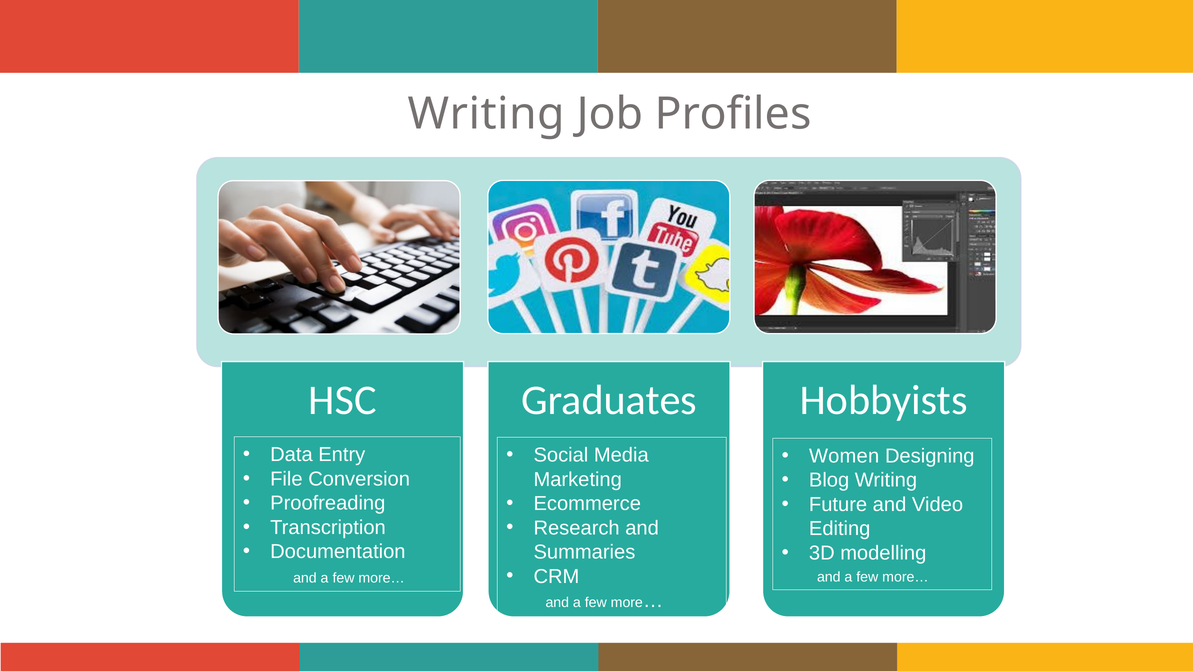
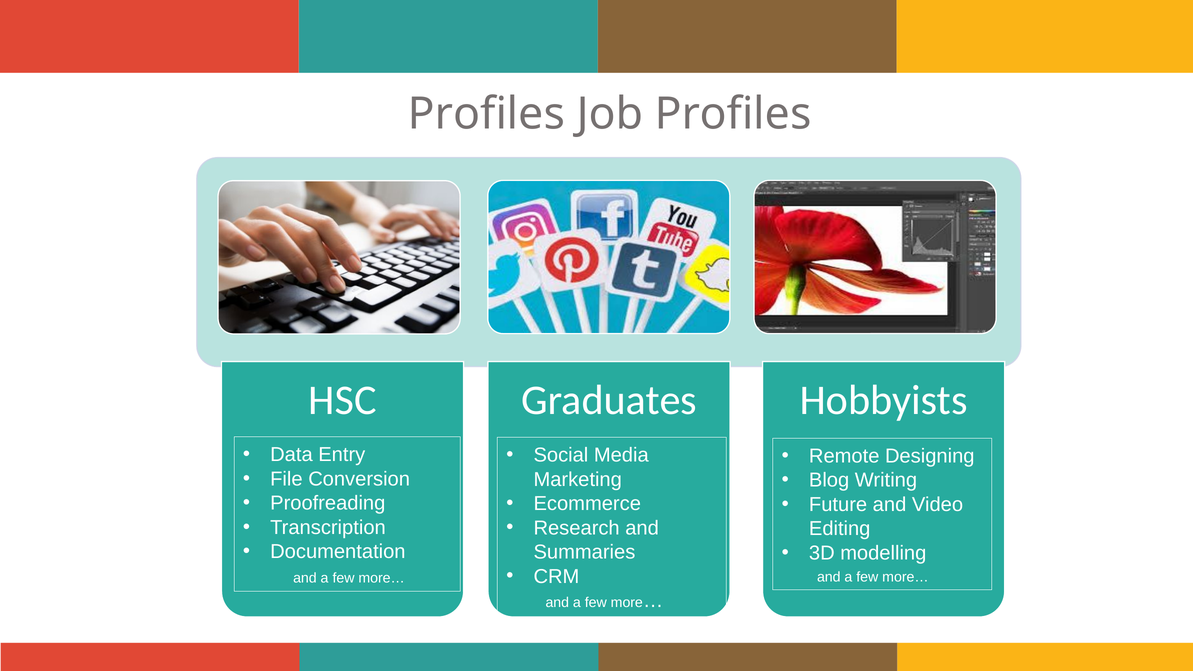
Writing: Writing -> Profiles (486, 114)
Women: Women -> Remote (844, 456)
